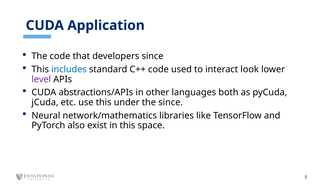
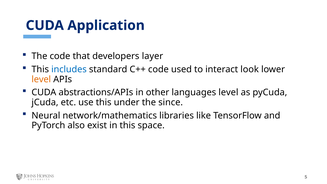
developers since: since -> layer (152, 56)
level colour: purple -> orange (41, 79)
languages both: both -> level (228, 92)
